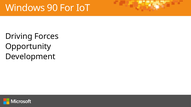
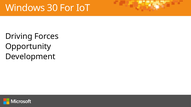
90: 90 -> 30 (52, 8)
